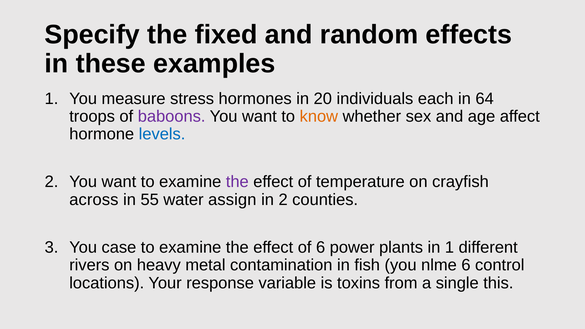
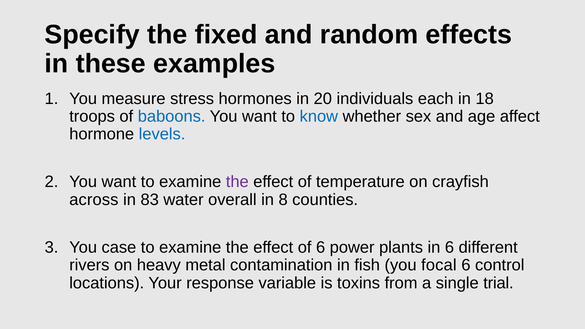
64: 64 -> 18 (485, 99)
baboons colour: purple -> blue (172, 116)
know colour: orange -> blue (319, 116)
55: 55 -> 83 (150, 200)
assign: assign -> overall (232, 200)
in 2: 2 -> 8 (283, 200)
in 1: 1 -> 6 (449, 247)
nlme: nlme -> focal (439, 265)
this: this -> trial (498, 283)
